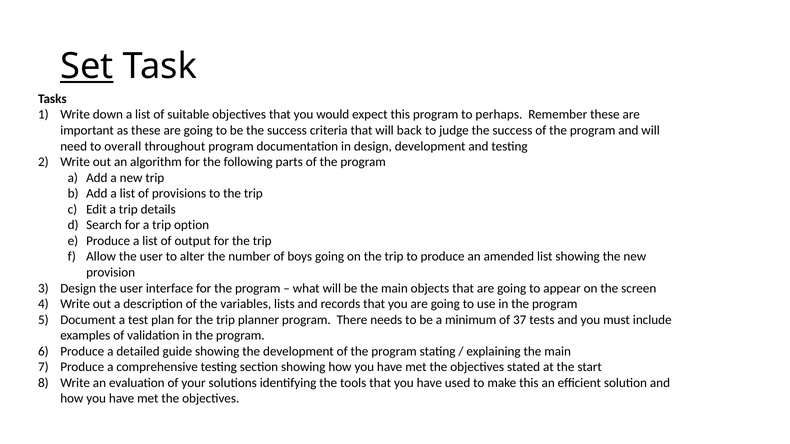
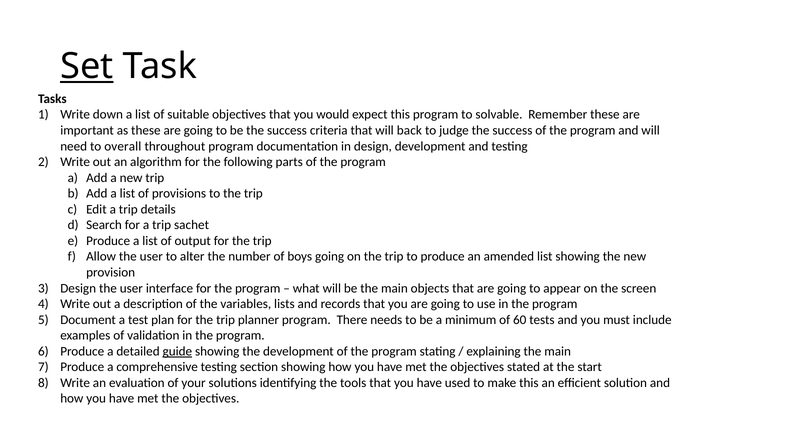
perhaps: perhaps -> solvable (499, 115)
option: option -> sachet (192, 225)
37: 37 -> 60 (520, 320)
guide underline: none -> present (177, 352)
